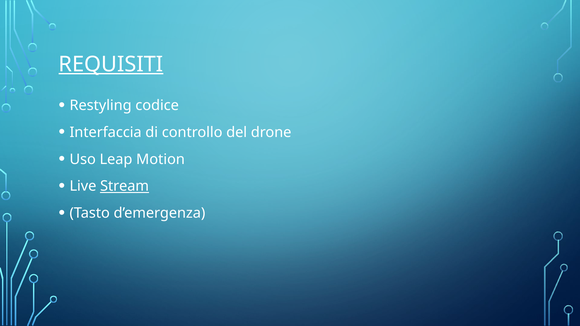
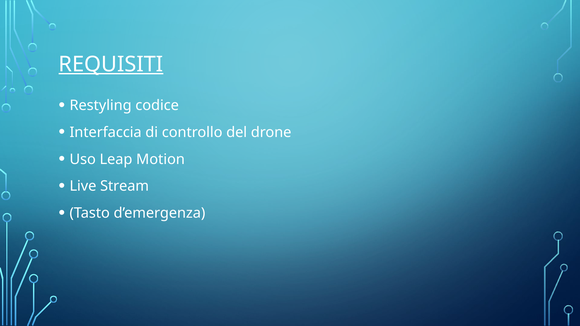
Stream underline: present -> none (125, 186)
